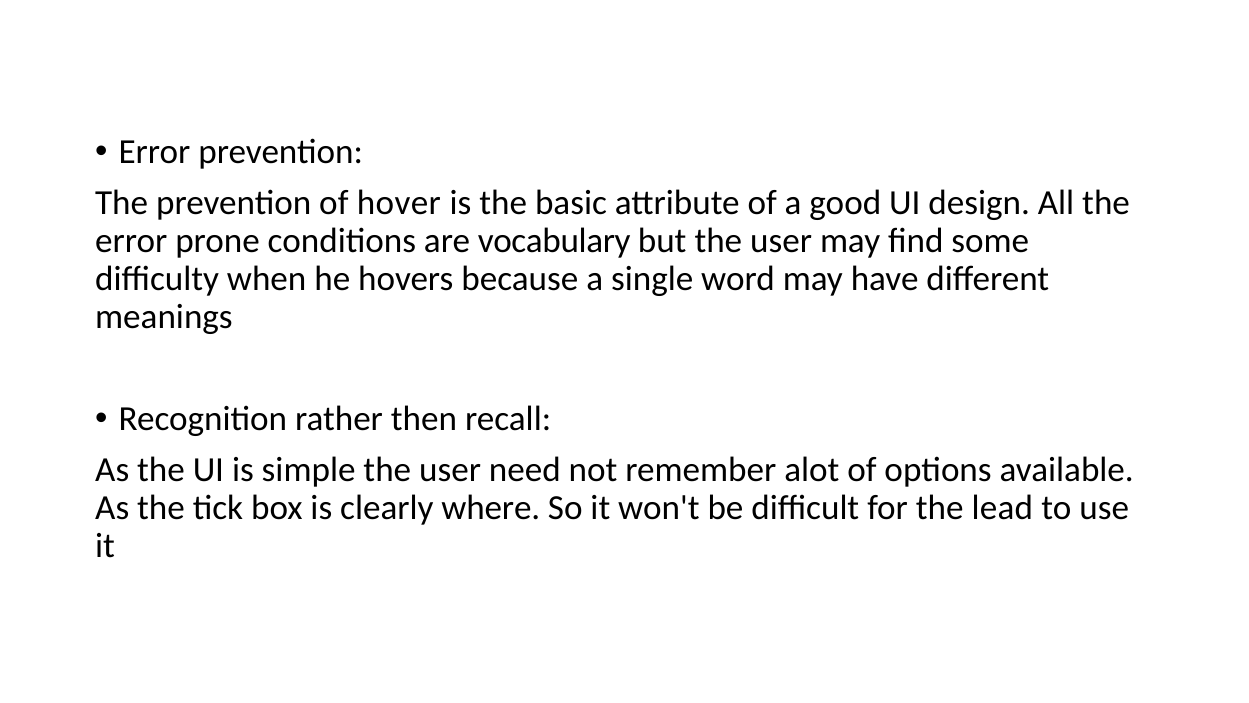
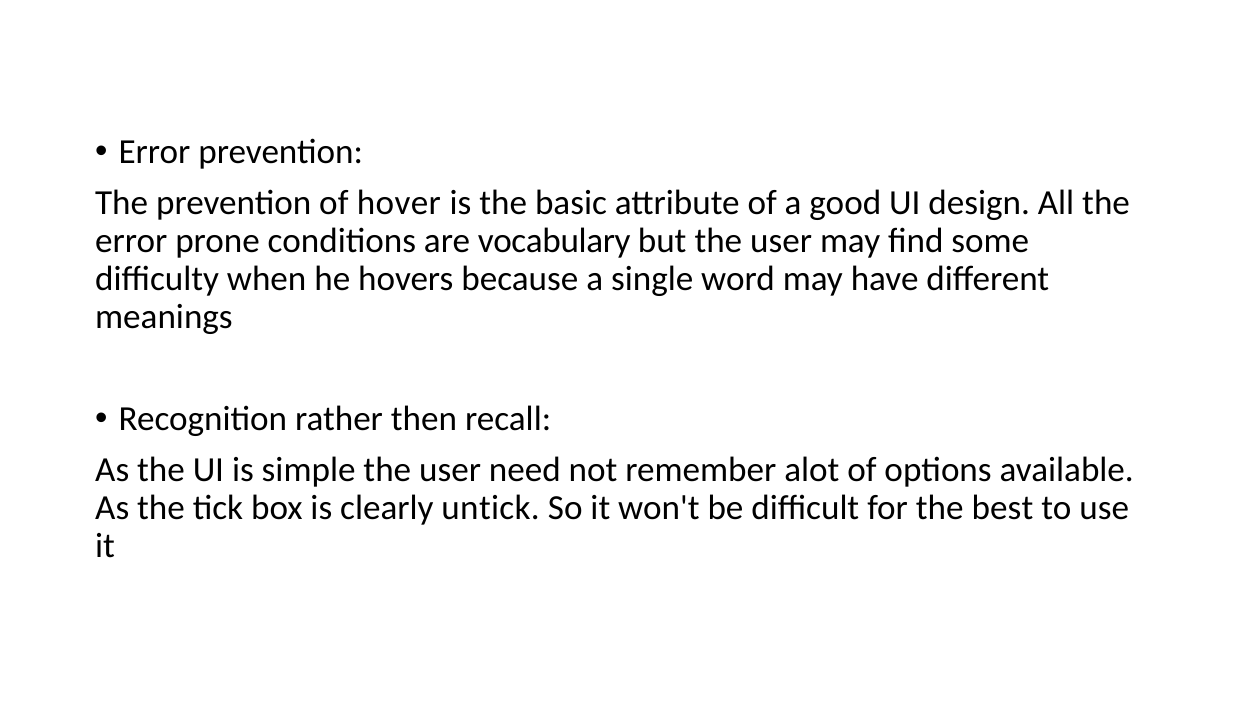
where: where -> untick (491, 508)
lead: lead -> best (1002, 508)
